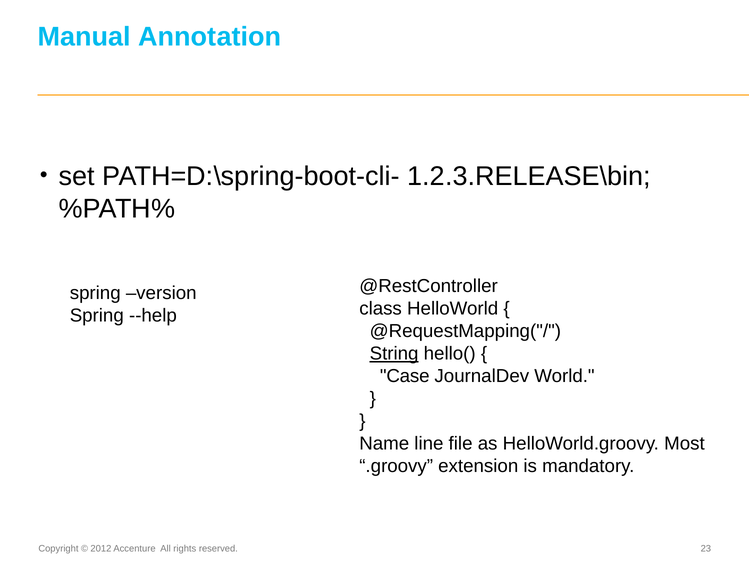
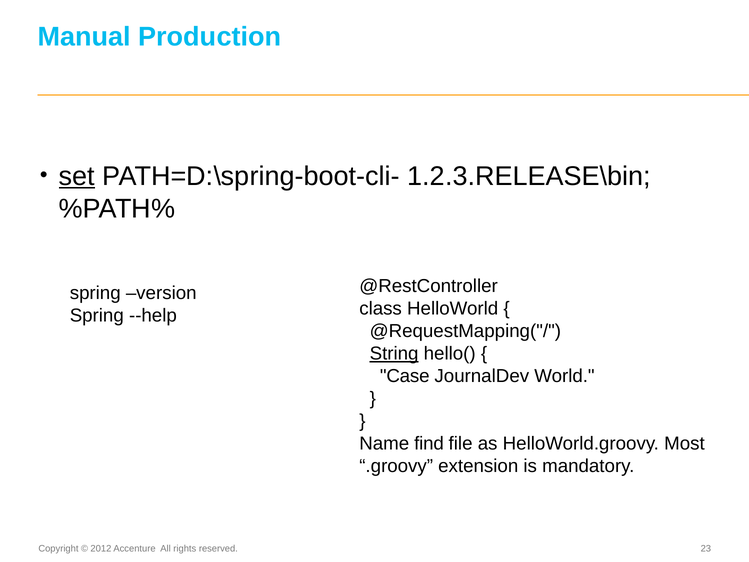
Annotation: Annotation -> Production (210, 37)
set underline: none -> present (77, 176)
line: line -> find (429, 443)
